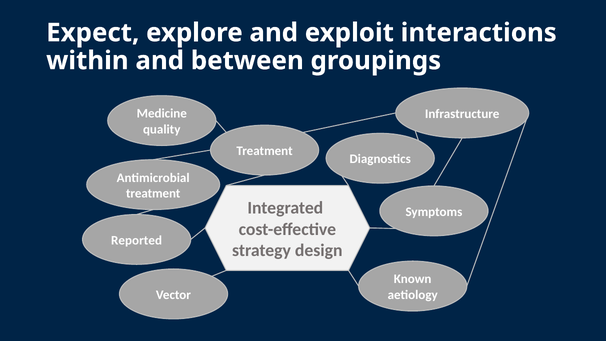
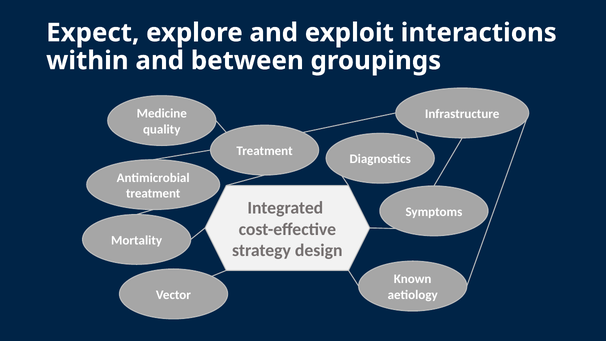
Reported: Reported -> Mortality (137, 240)
